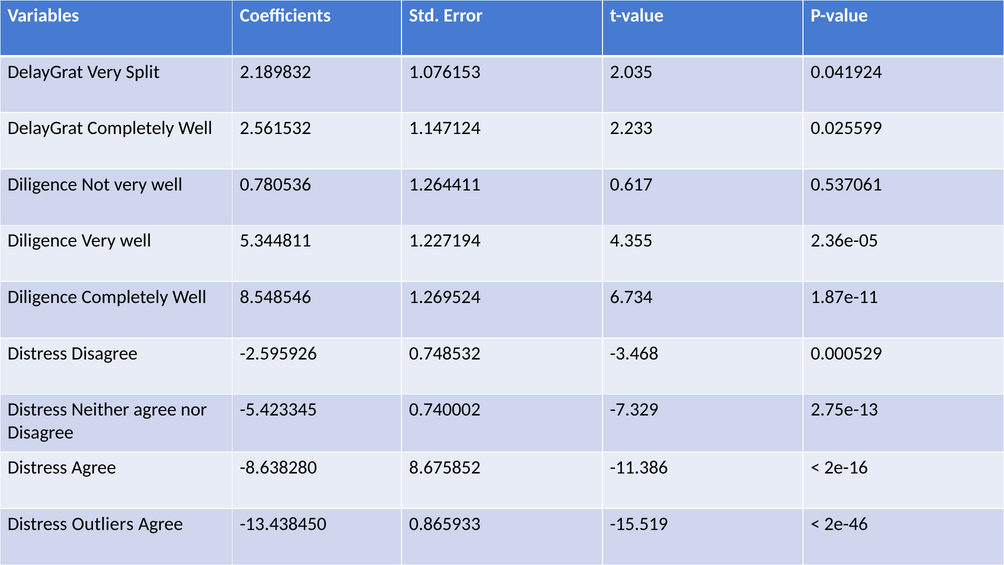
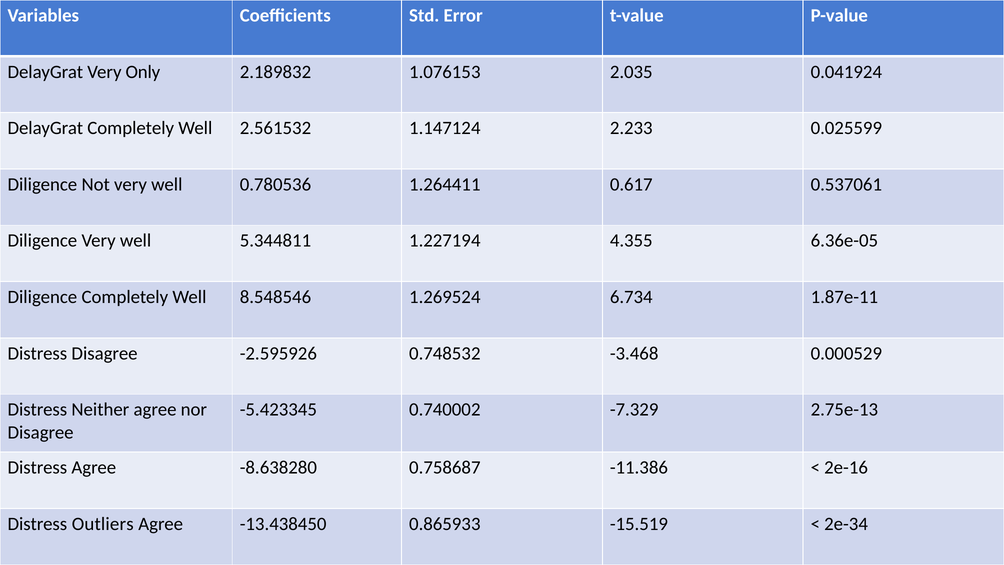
Split: Split -> Only (143, 72)
2.36e-05: 2.36e-05 -> 6.36e-05 (844, 241)
8.675852: 8.675852 -> 0.758687 (445, 467)
2e-46: 2e-46 -> 2e-34 (846, 524)
